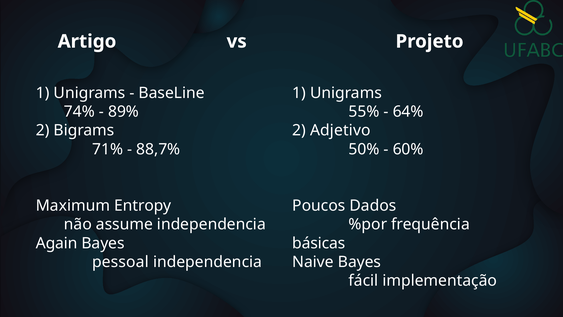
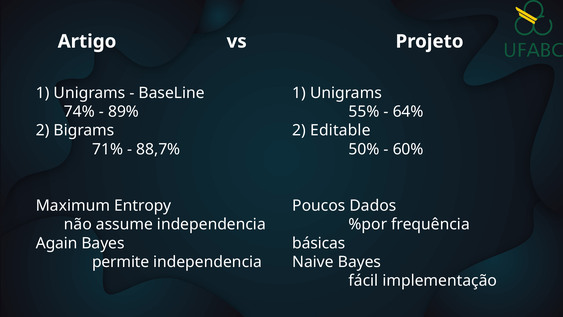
Adjetivo: Adjetivo -> Editable (340, 130)
pessoal: pessoal -> permite (121, 262)
